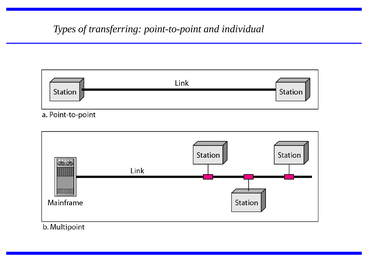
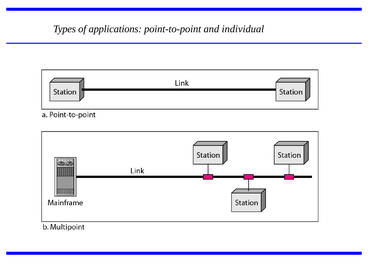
transferring: transferring -> applications (115, 29)
